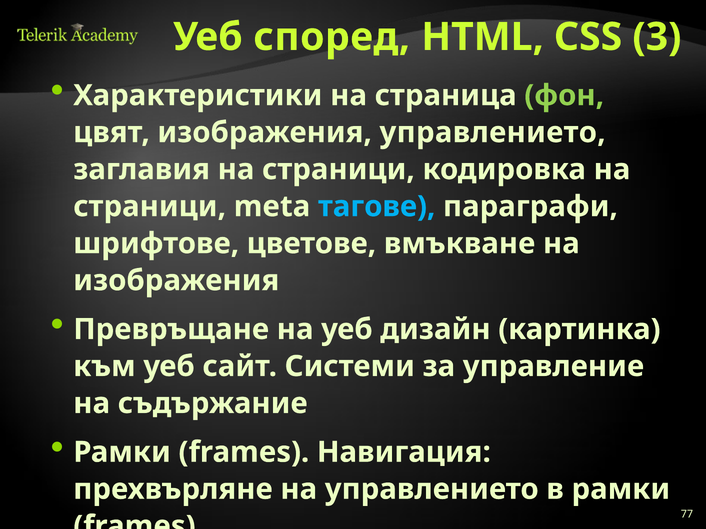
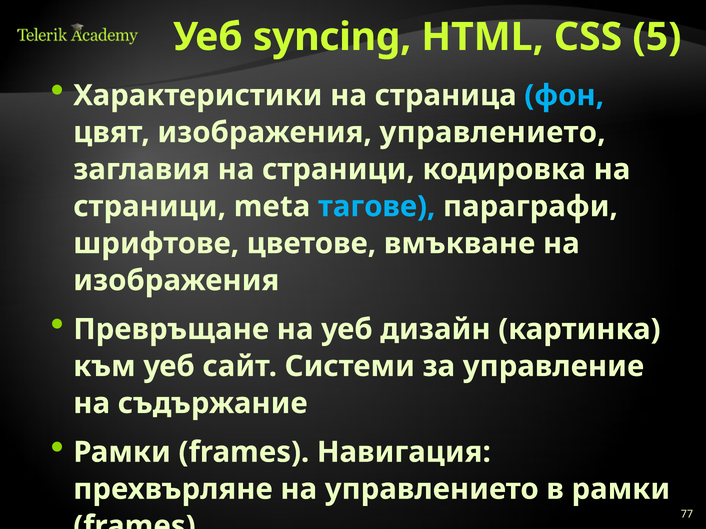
според: според -> syncing (332, 37)
3: 3 -> 5 (657, 37)
фон colour: light green -> light blue (564, 96)
